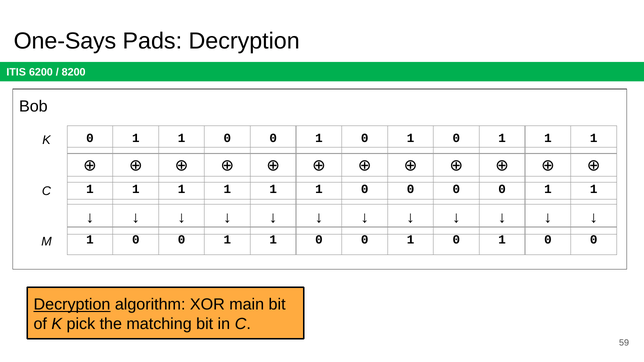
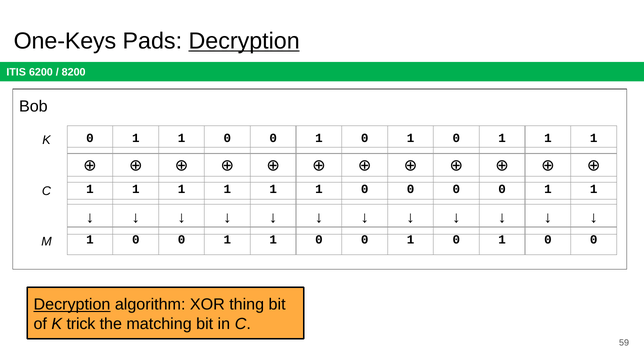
One-Says: One-Says -> One-Keys (65, 41)
Decryption underline: none -> present (244, 41)
main: main -> thing (247, 305)
pick: pick -> trick (81, 324)
